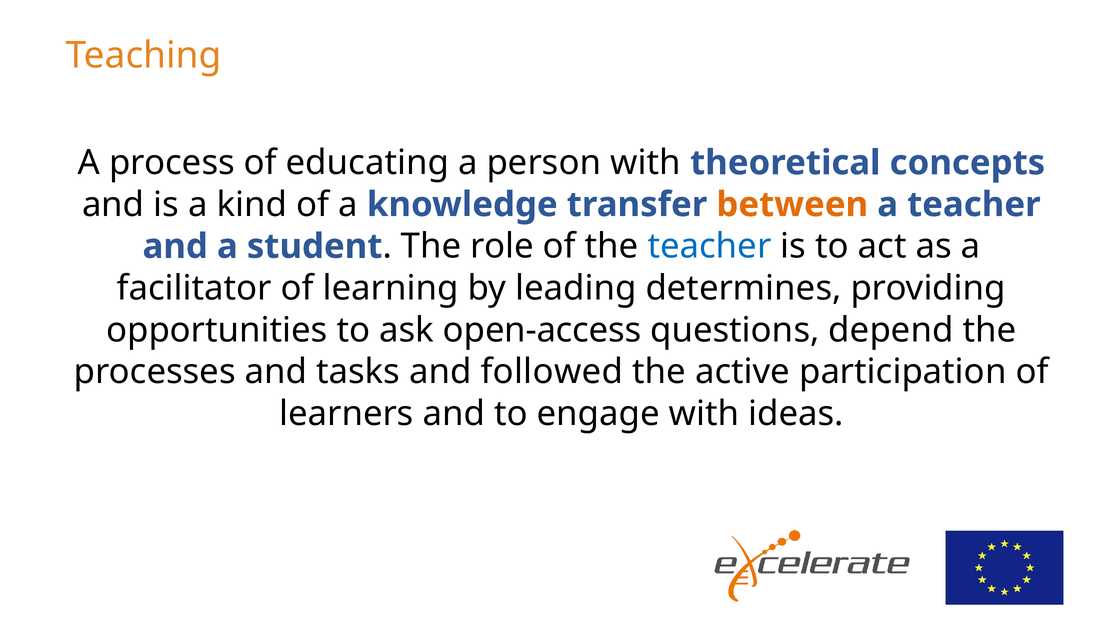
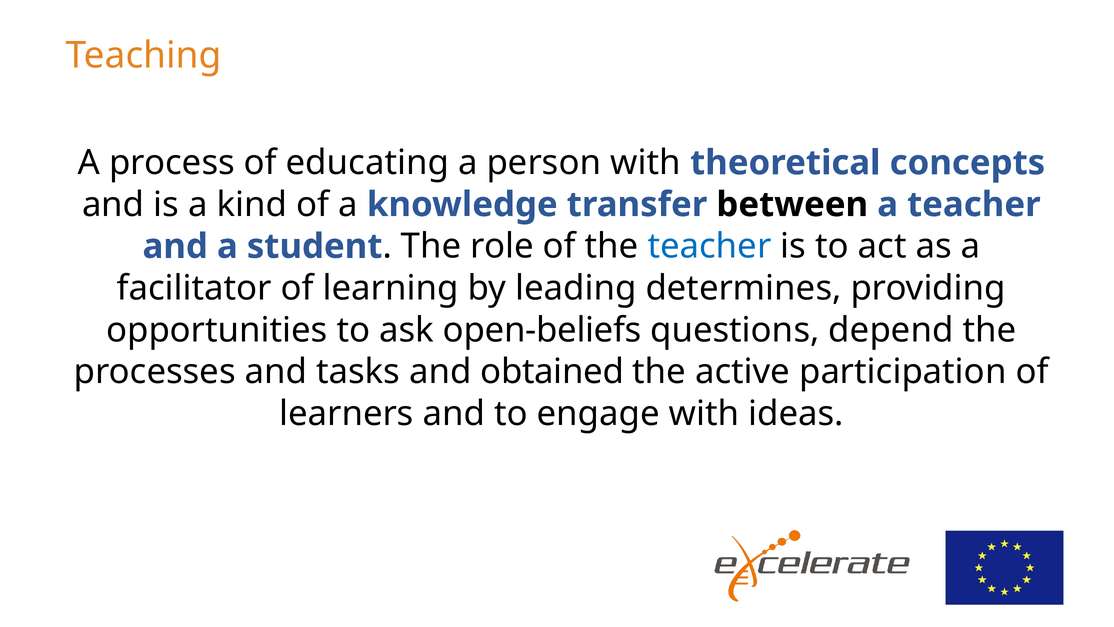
between colour: orange -> black (792, 204)
open-access: open-access -> open-beliefs (542, 330)
followed: followed -> obtained (552, 372)
